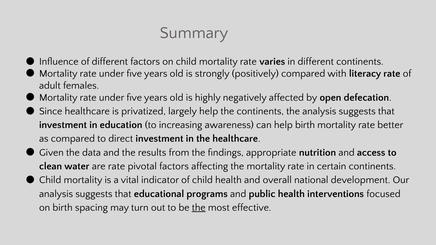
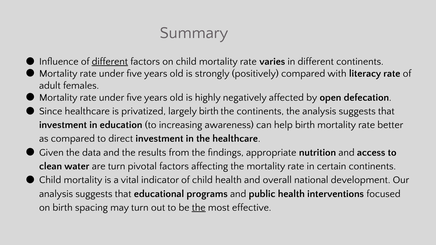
different underline: none -> present (110, 62)
largely help: help -> birth (209, 111)
are rate: rate -> turn (117, 166)
